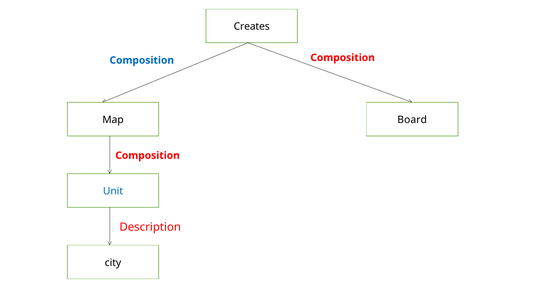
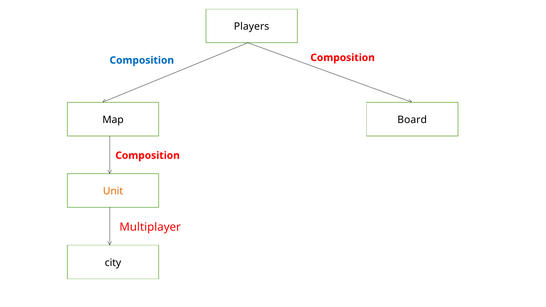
Creates: Creates -> Players (252, 27)
Unit colour: blue -> orange (113, 191)
Description: Description -> Multiplayer (150, 227)
